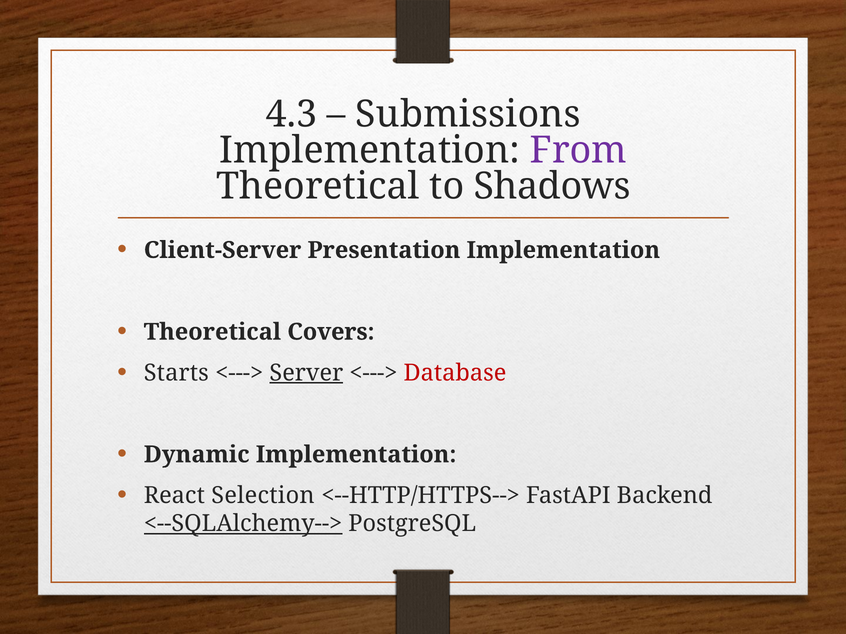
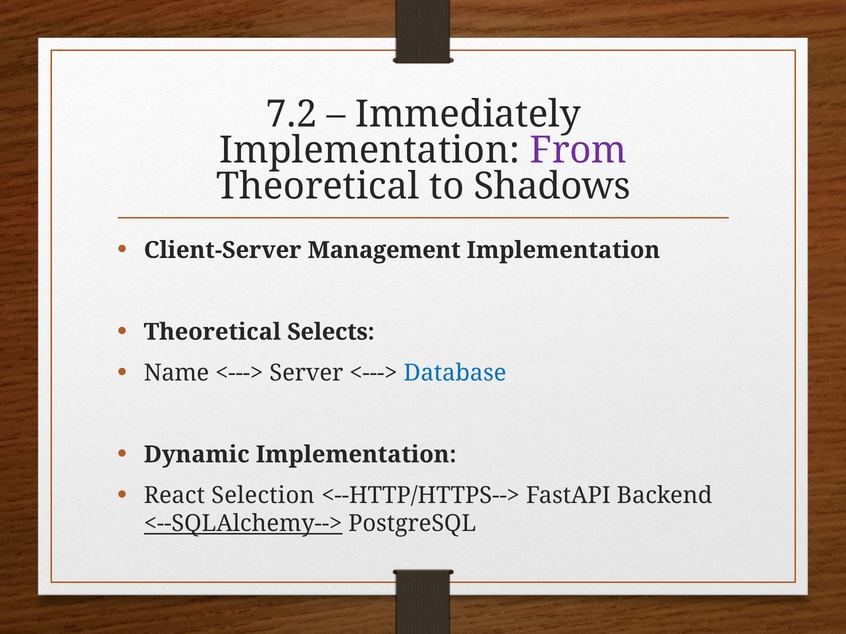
4.3: 4.3 -> 7.2 (291, 115)
Submissions: Submissions -> Immediately (468, 115)
Presentation: Presentation -> Management (384, 250)
Covers: Covers -> Selects (331, 332)
Starts: Starts -> Name (176, 373)
Server underline: present -> none (306, 373)
Database colour: red -> blue (455, 373)
